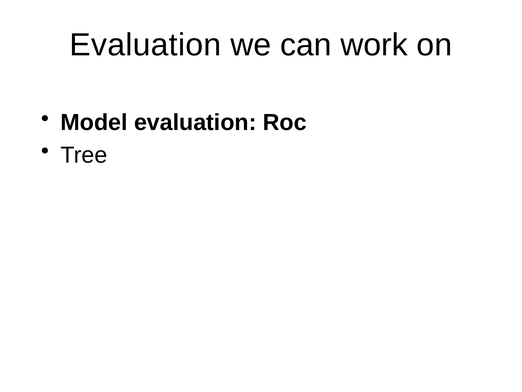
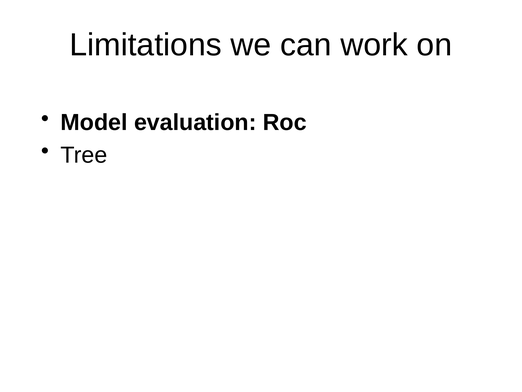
Evaluation: Evaluation -> Limitations (146, 45)
